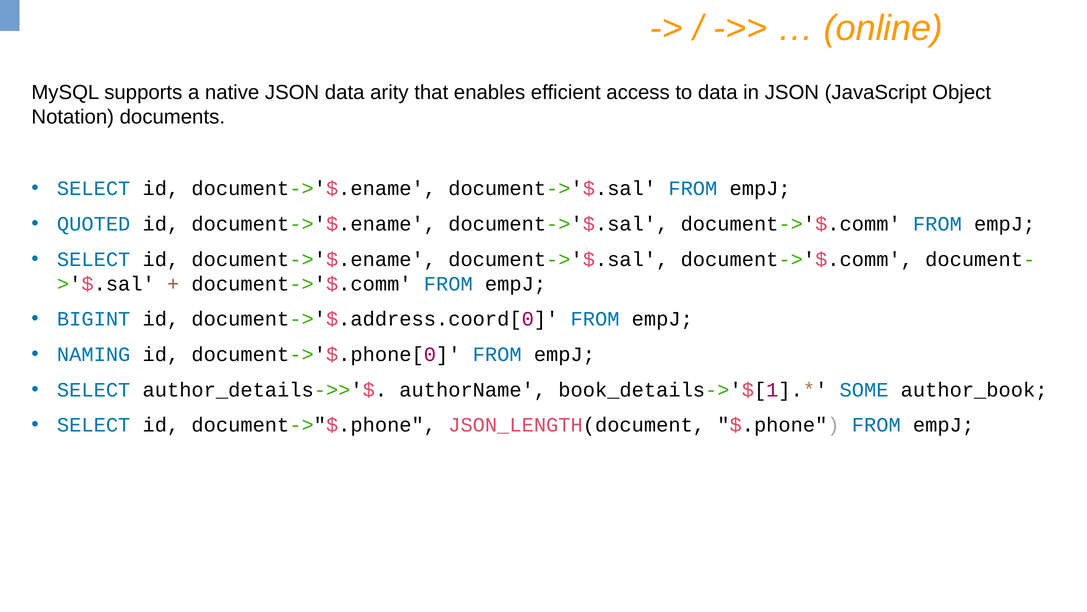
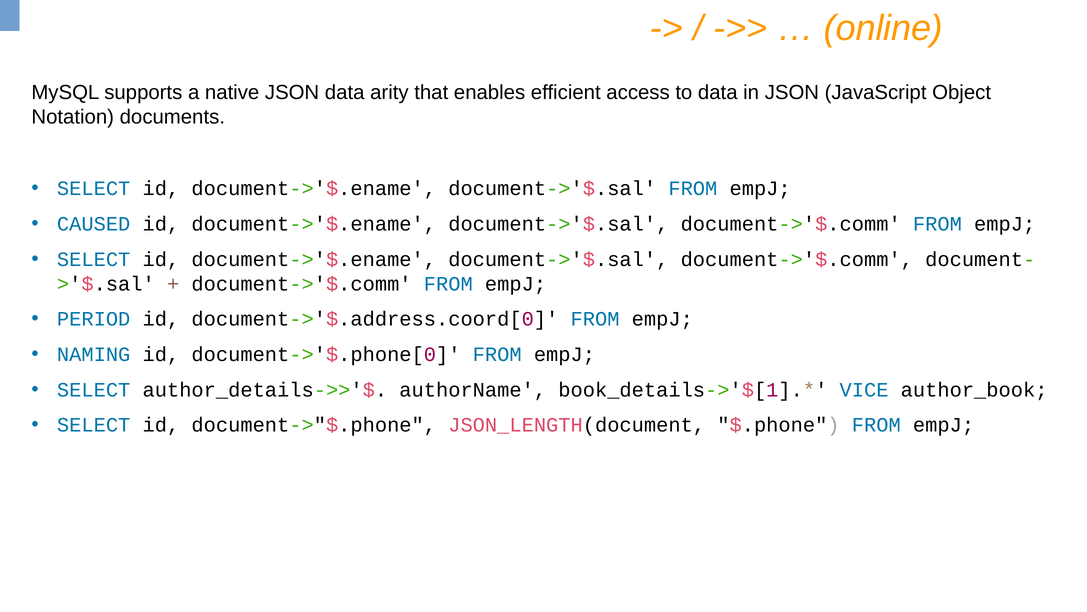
QUOTED: QUOTED -> CAUSED (94, 224)
BIGINT: BIGINT -> PERIOD (94, 319)
SOME: SOME -> VICE (864, 390)
